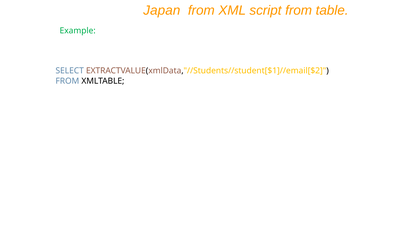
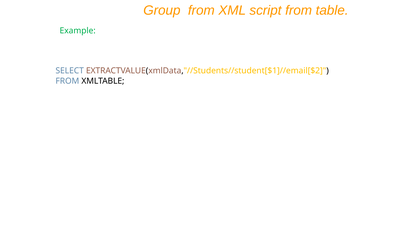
Japan: Japan -> Group (162, 10)
